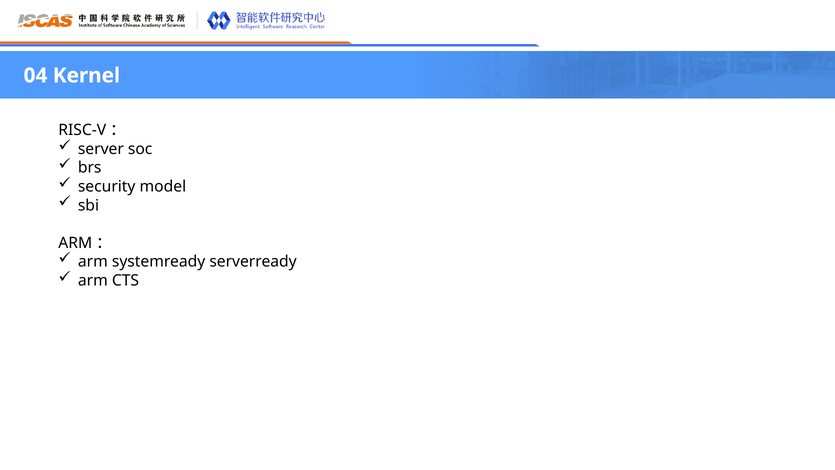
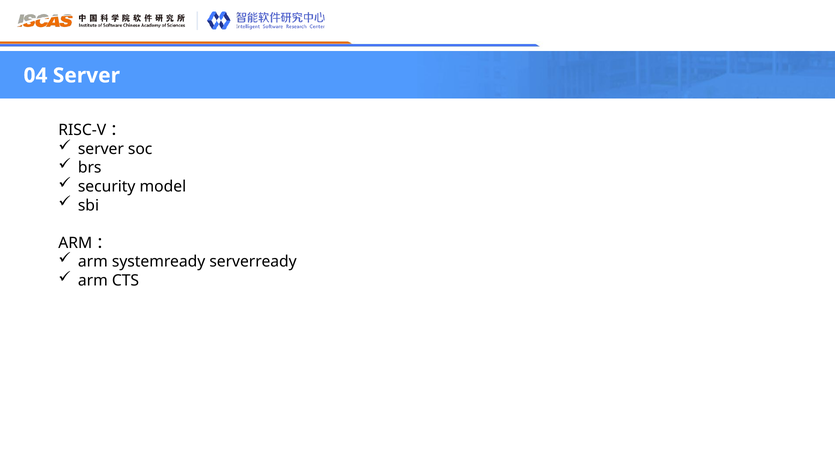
04 Kernel: Kernel -> Server (86, 75)
